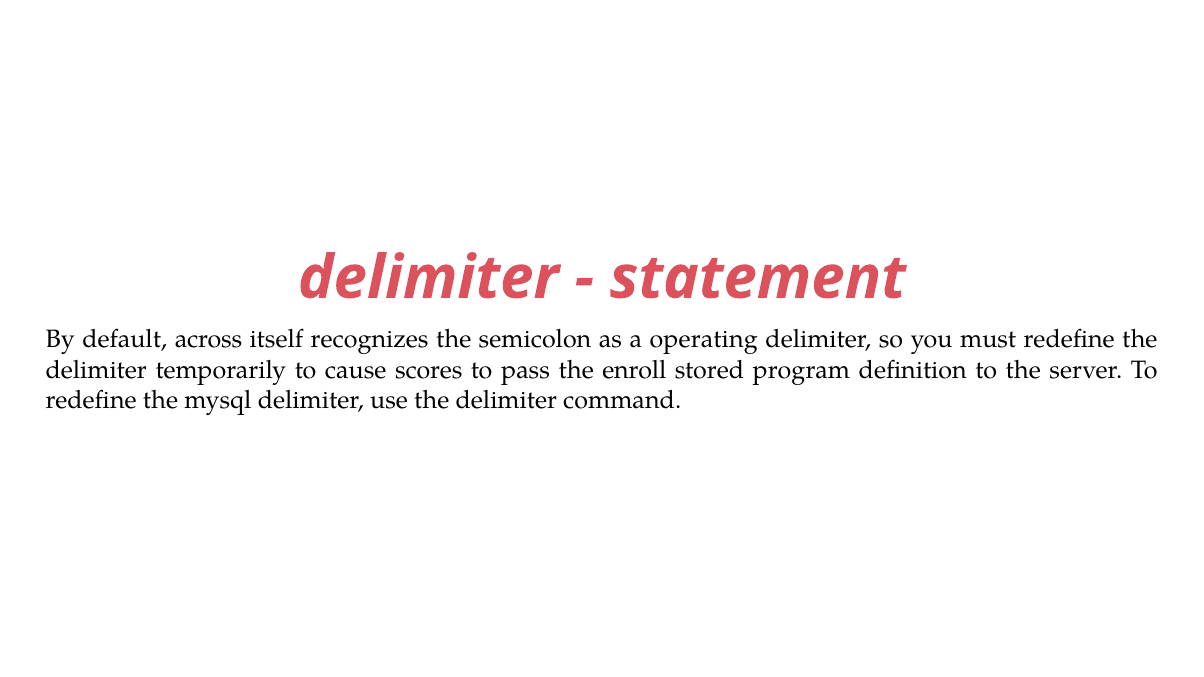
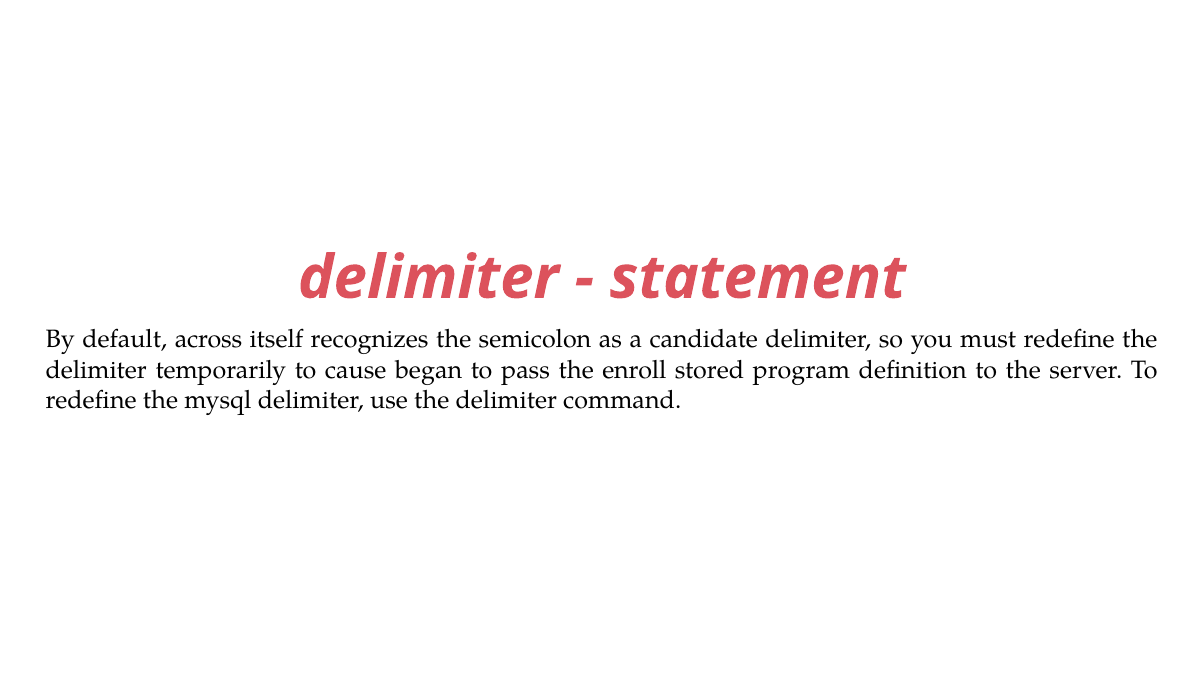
operating: operating -> candidate (704, 340)
scores: scores -> began (429, 370)
